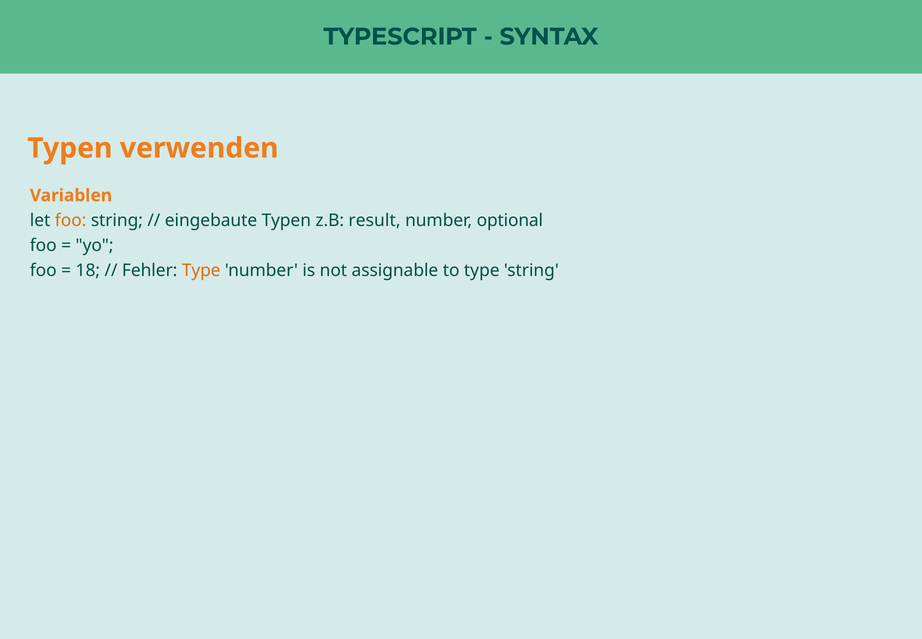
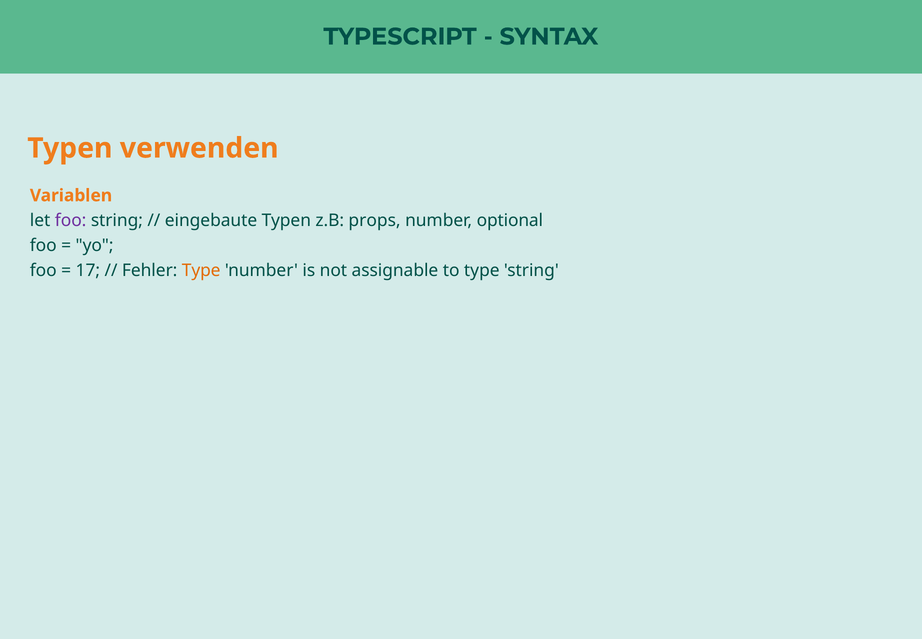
foo colour: orange -> purple (71, 220)
result: result -> props (375, 220)
18: 18 -> 17 (88, 270)
